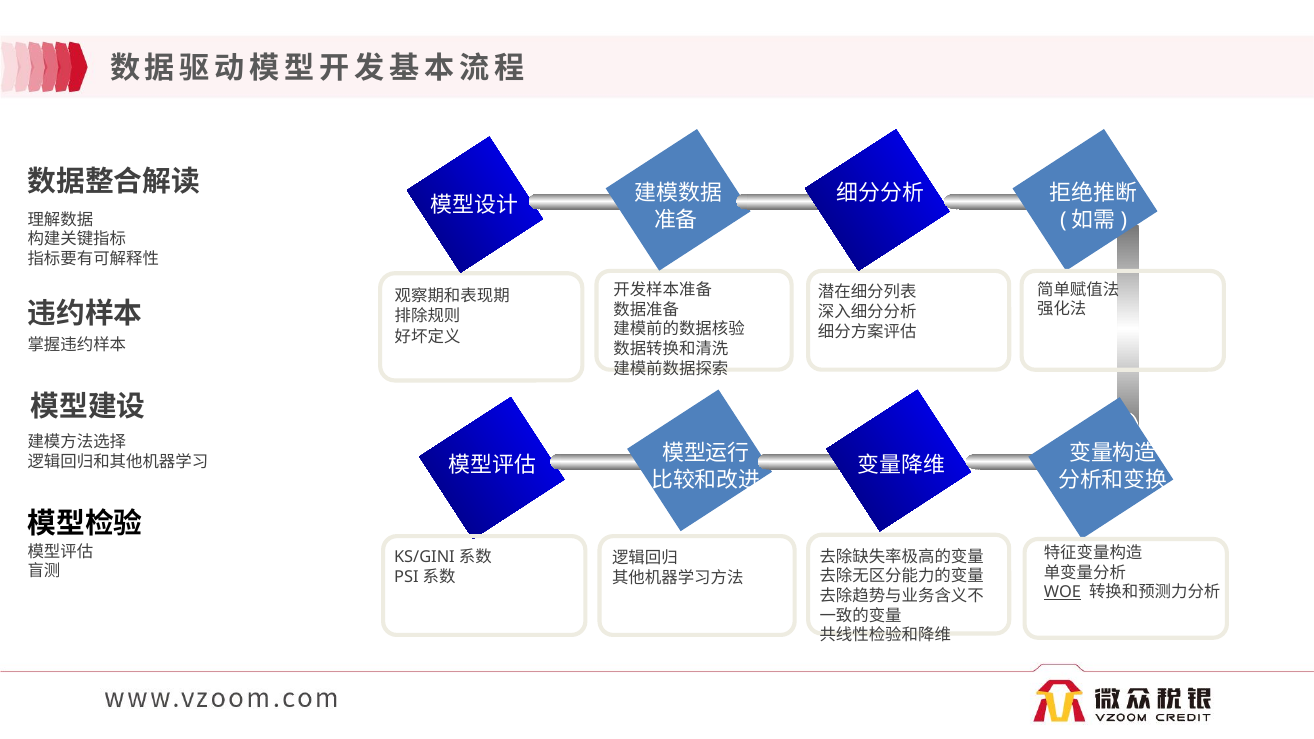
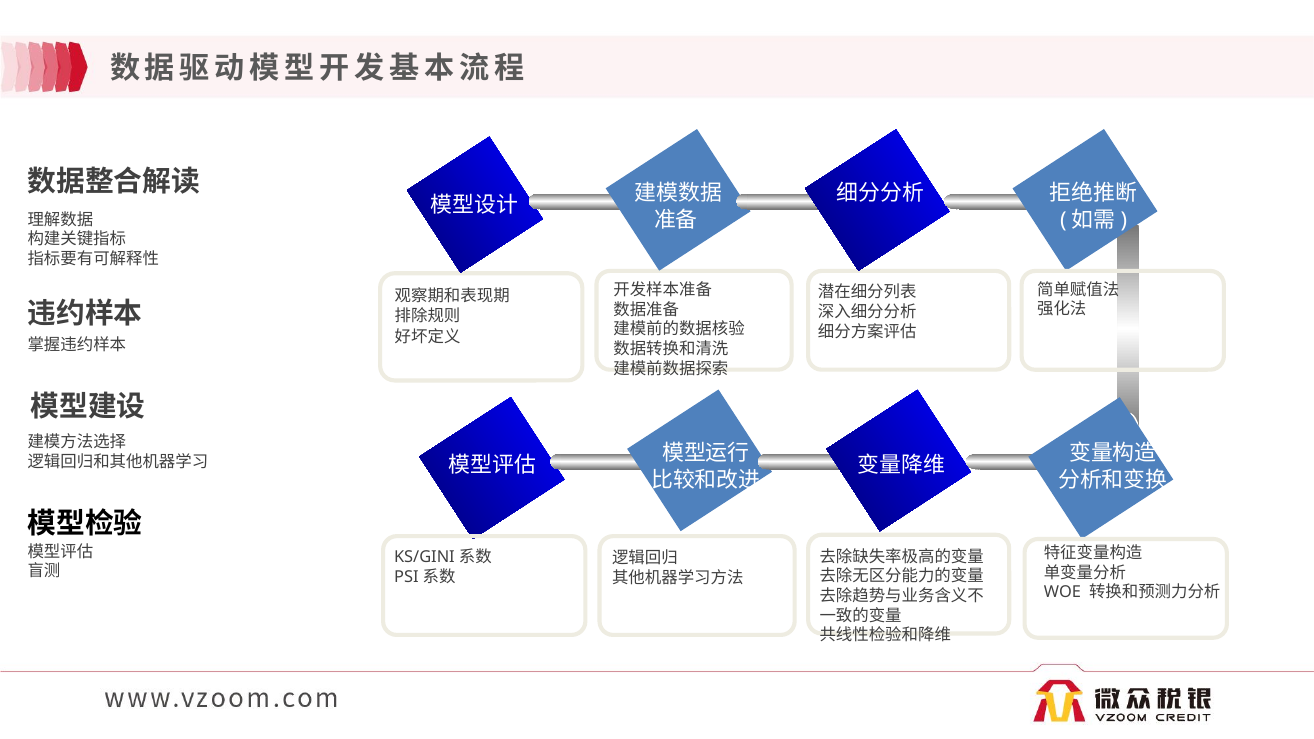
WOE underline: present -> none (1062, 593)
